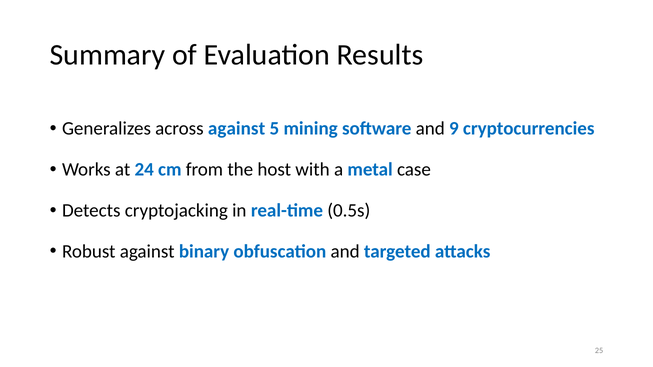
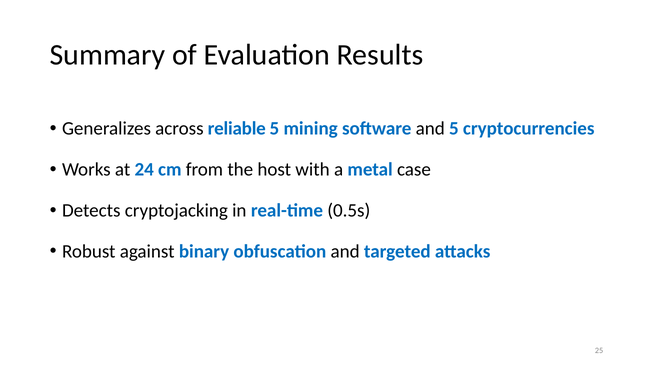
across against: against -> reliable (237, 129)
and 9: 9 -> 5 (454, 129)
